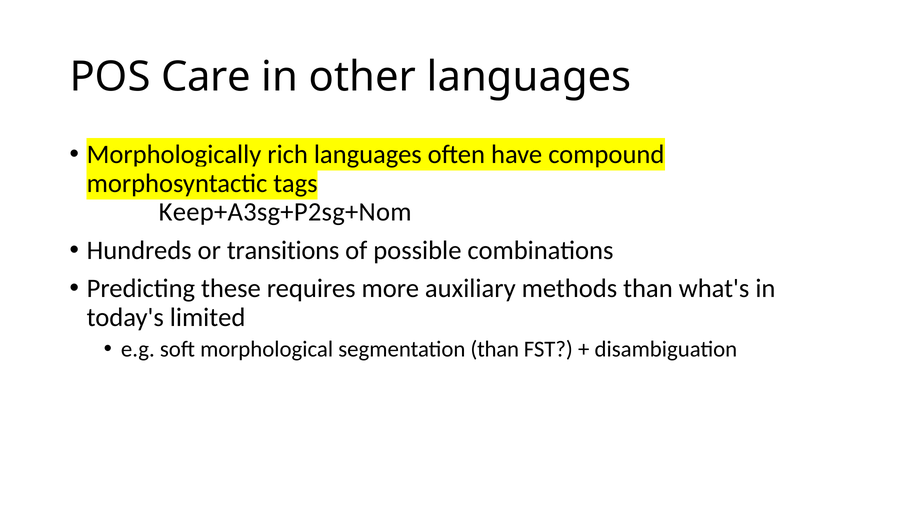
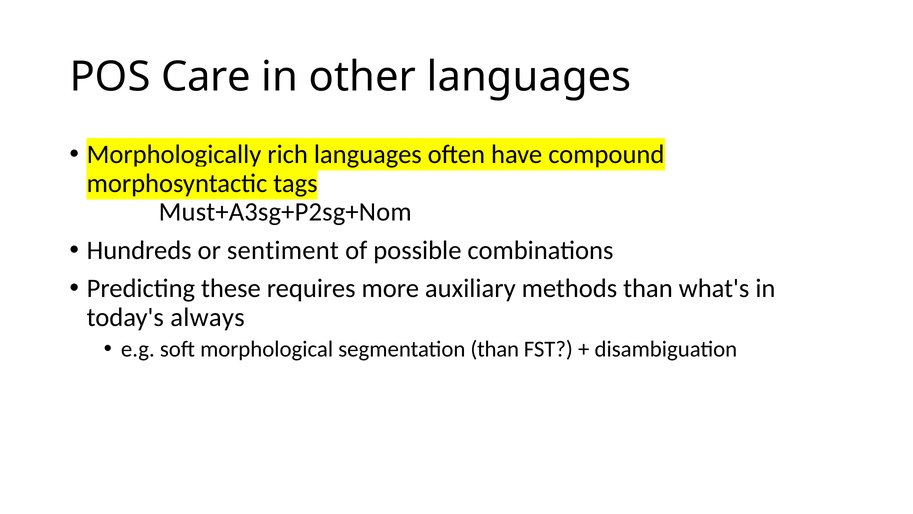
Keep+A3sg+P2sg+Nom: Keep+A3sg+P2sg+Nom -> Must+A3sg+P2sg+Nom (285, 212)
transitions: transitions -> sentiment (283, 250)
limited: limited -> always (207, 317)
